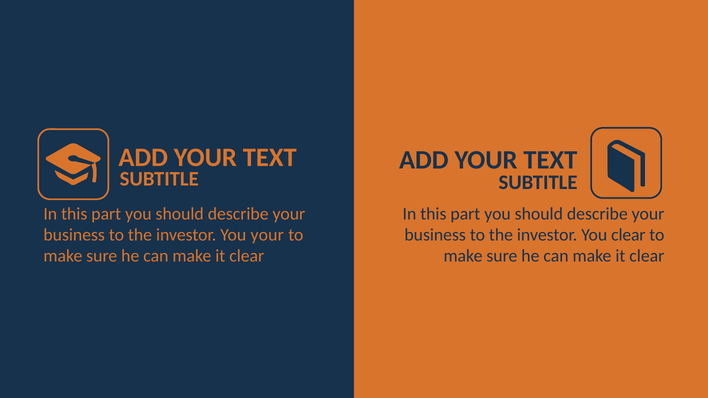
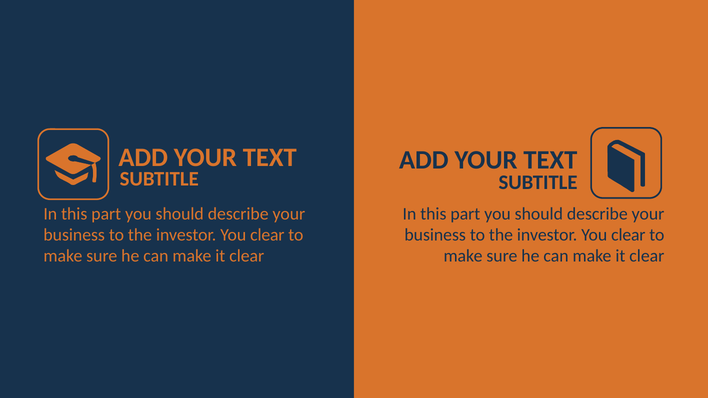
your: your -> clear (267, 235)
